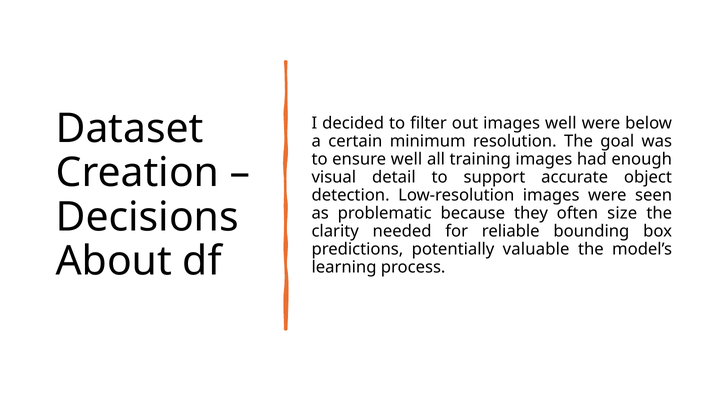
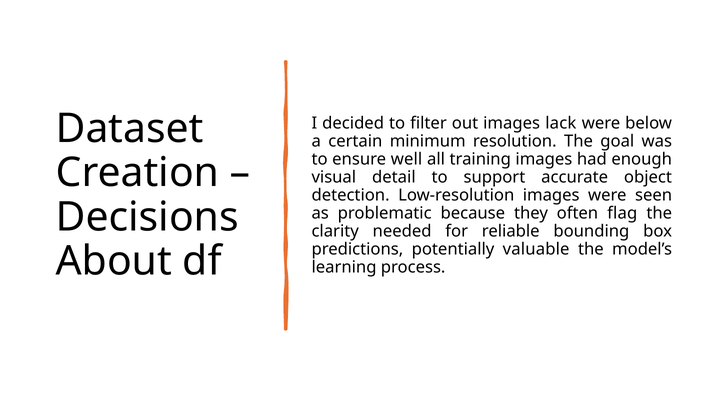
images well: well -> lack (561, 123)
size: size -> flag (622, 213)
